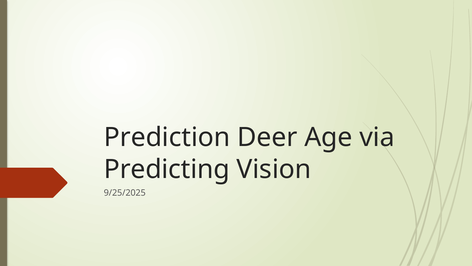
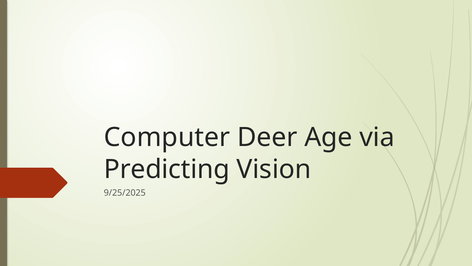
Prediction: Prediction -> Computer (167, 137)
